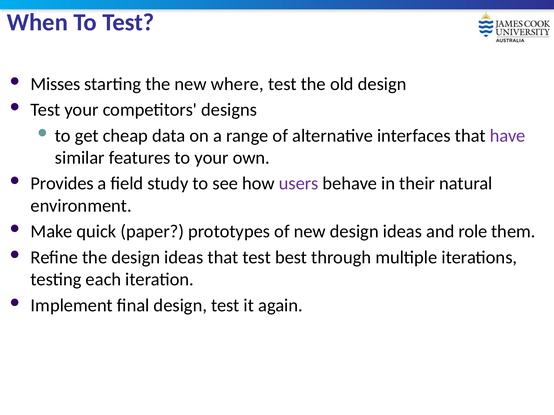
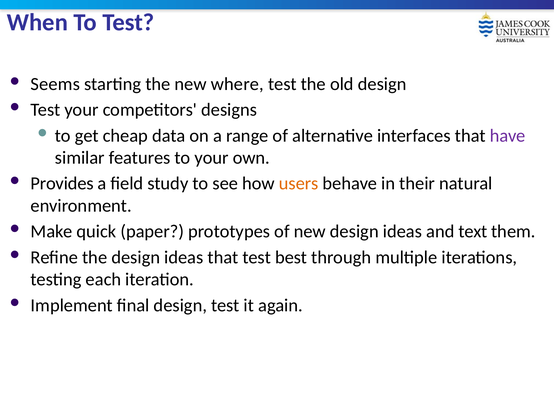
Misses: Misses -> Seems (55, 84)
users colour: purple -> orange (299, 184)
role: role -> text (473, 232)
